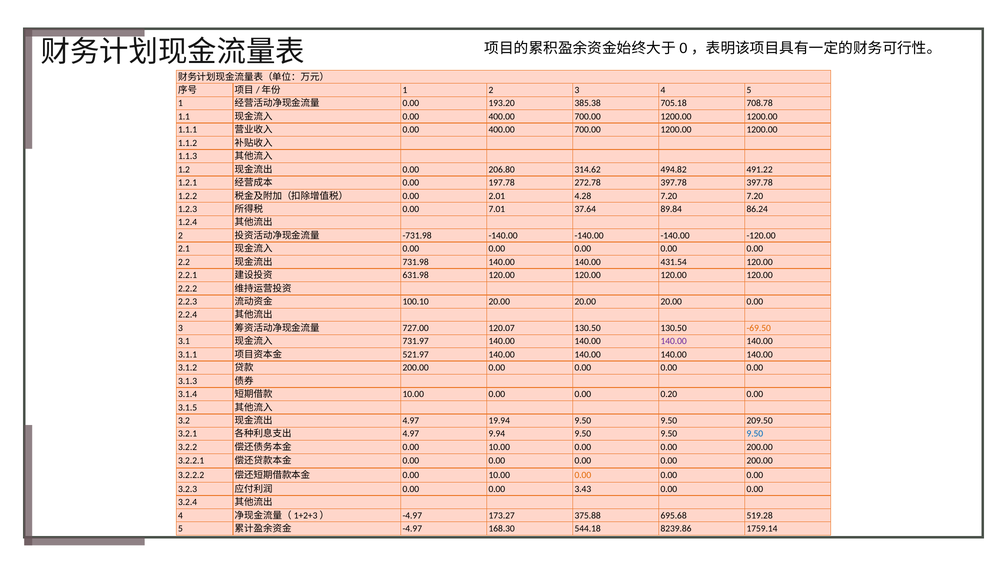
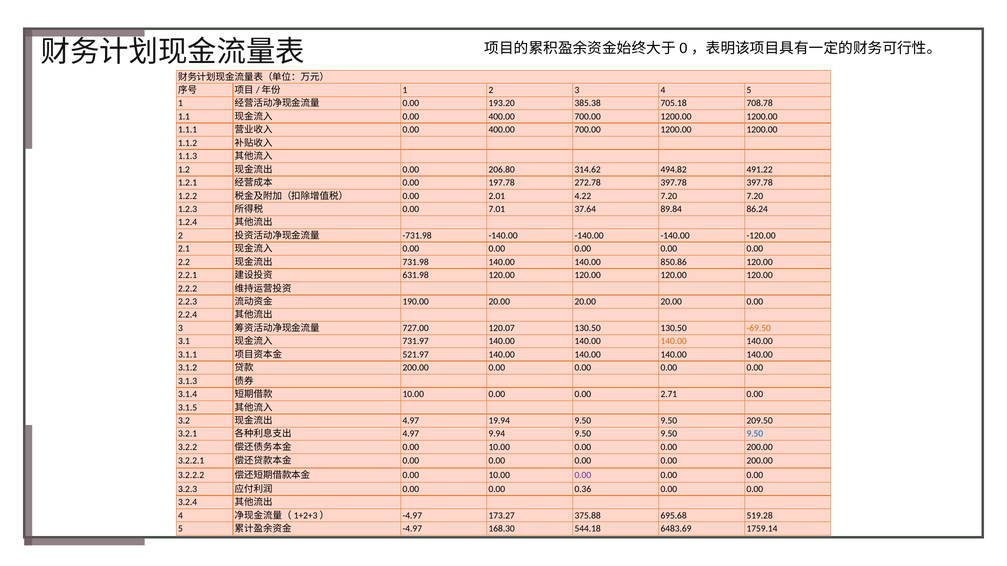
4.28: 4.28 -> 4.22 (583, 196)
431.54: 431.54 -> 850.86 (674, 262)
100.10: 100.10 -> 190.00 (416, 302)
140.00 colour: purple -> orange (674, 342)
0.20: 0.20 -> 2.71 (669, 395)
0.00 colour: orange -> purple (583, 476)
3.43: 3.43 -> 0.36 (583, 489)
8239.86: 8239.86 -> 6483.69 (676, 529)
